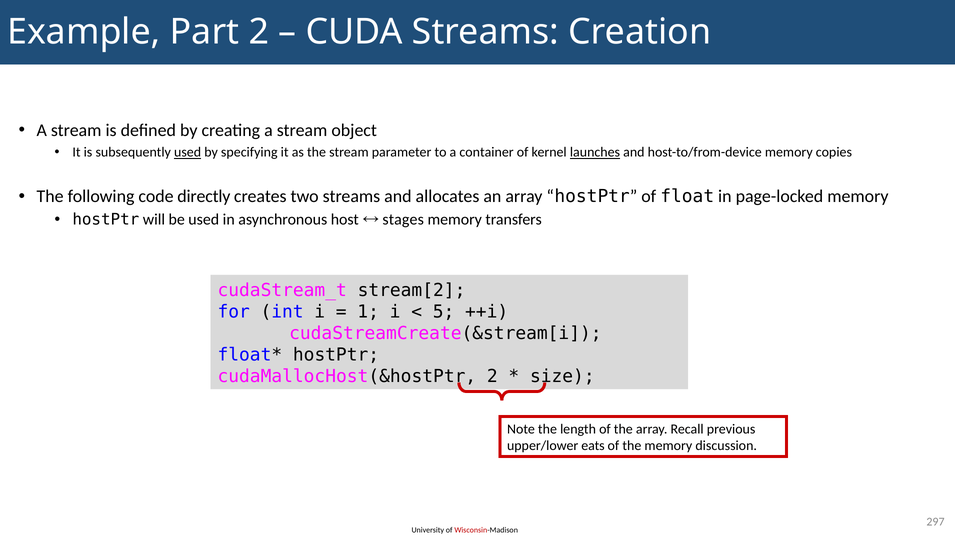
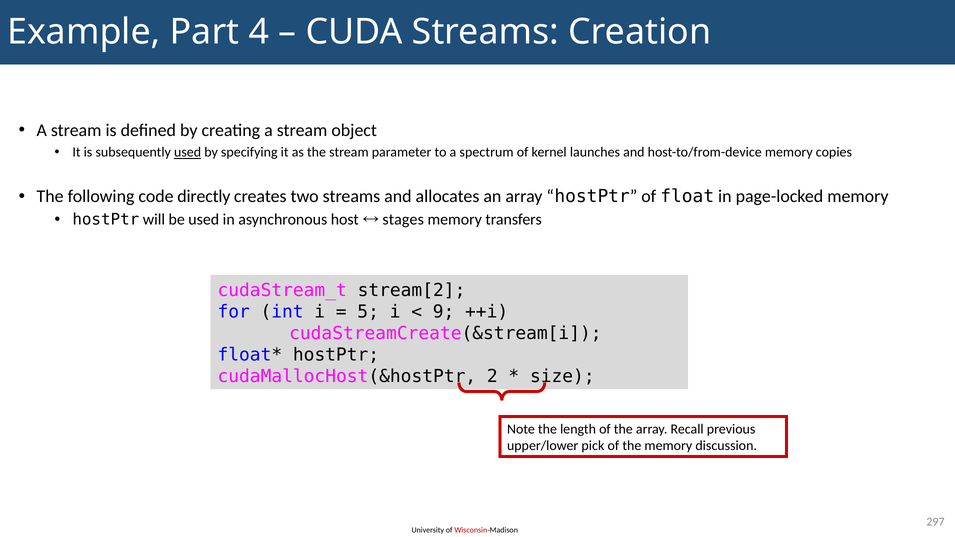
Part 2: 2 -> 4 (259, 32)
container: container -> spectrum (487, 152)
launches underline: present -> none (595, 152)
1: 1 -> 5 (368, 312)
5: 5 -> 9 (444, 312)
eats: eats -> pick (593, 446)
